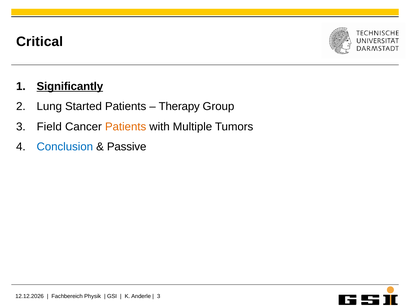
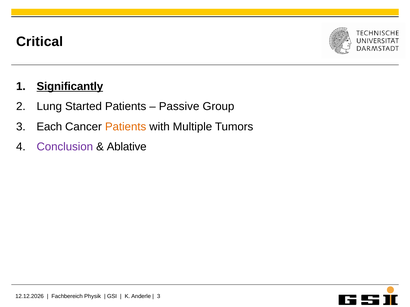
Therapy: Therapy -> Passive (179, 107)
Field: Field -> Each (49, 127)
Conclusion colour: blue -> purple (65, 147)
Passive: Passive -> Ablative (127, 147)
